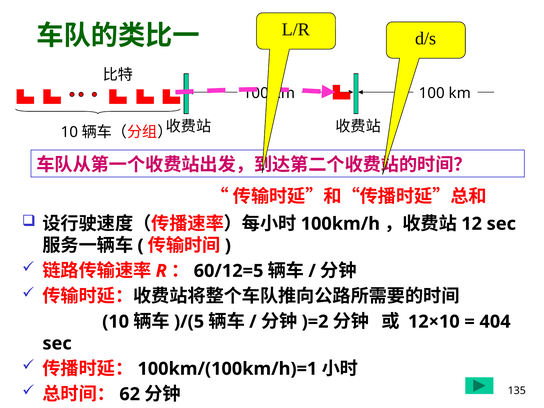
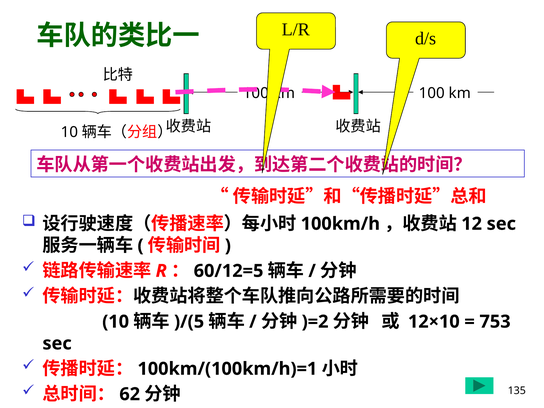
404: 404 -> 753 (495, 322)
